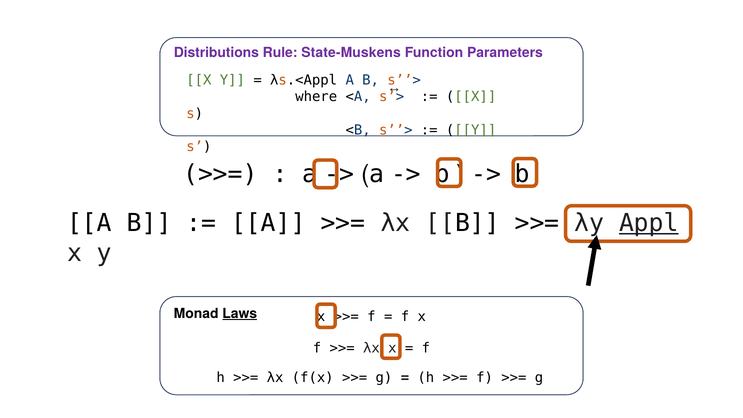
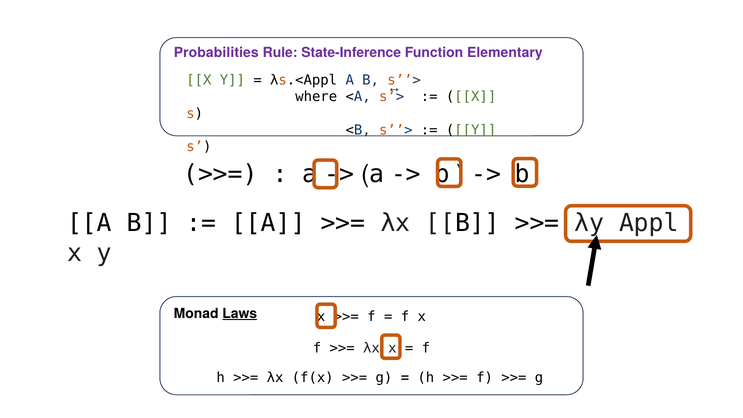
Distributions: Distributions -> Probabilities (216, 53)
State-Muskens: State-Muskens -> State-Inference (351, 53)
Parameters: Parameters -> Elementary (505, 53)
Appl underline: present -> none (649, 223)
